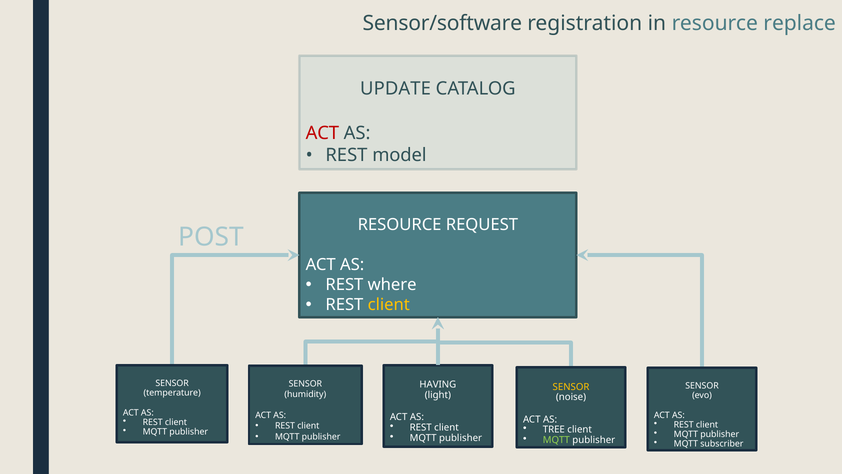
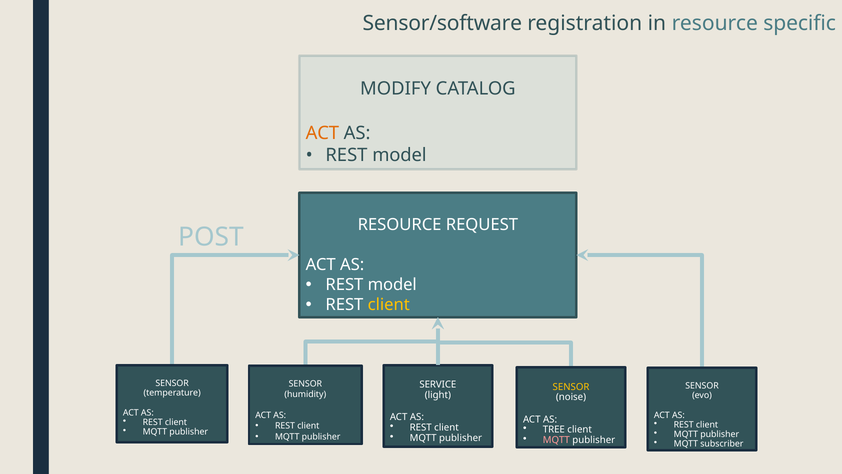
replace: replace -> specific (800, 23)
UPDATE: UPDATE -> MODIFY (396, 89)
ACT colour: red -> orange (322, 133)
where: where -> model (392, 285)
HAVING: HAVING -> SERVICE (438, 384)
MQTT colour: light green -> pink (556, 440)
